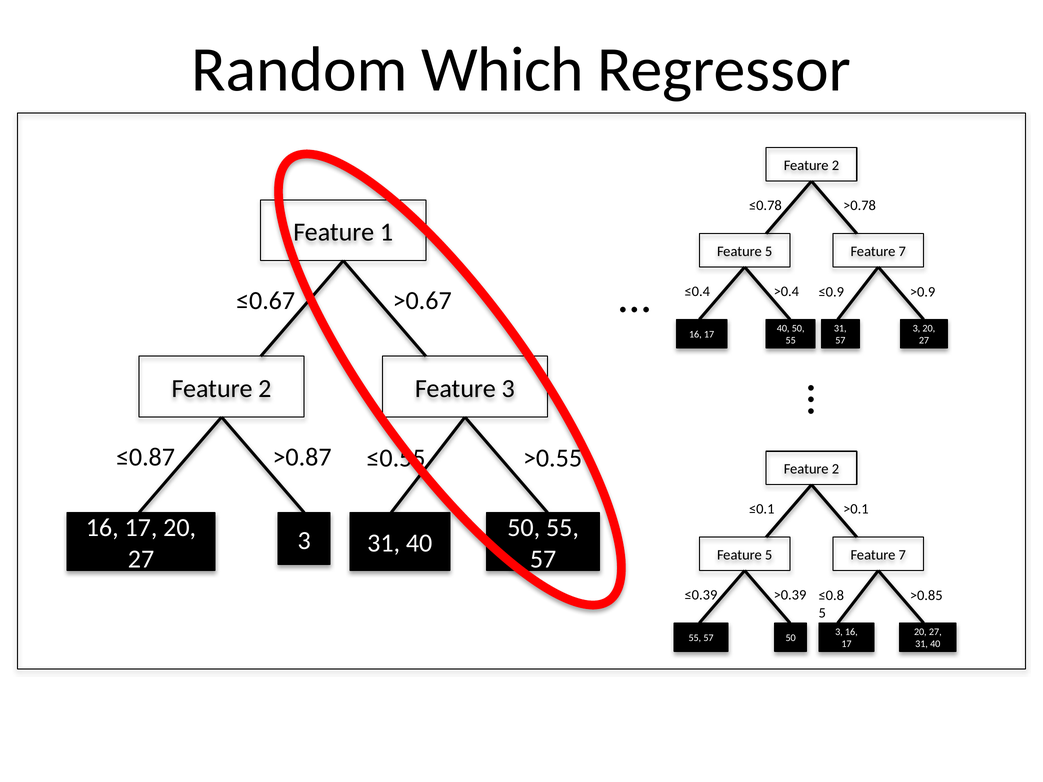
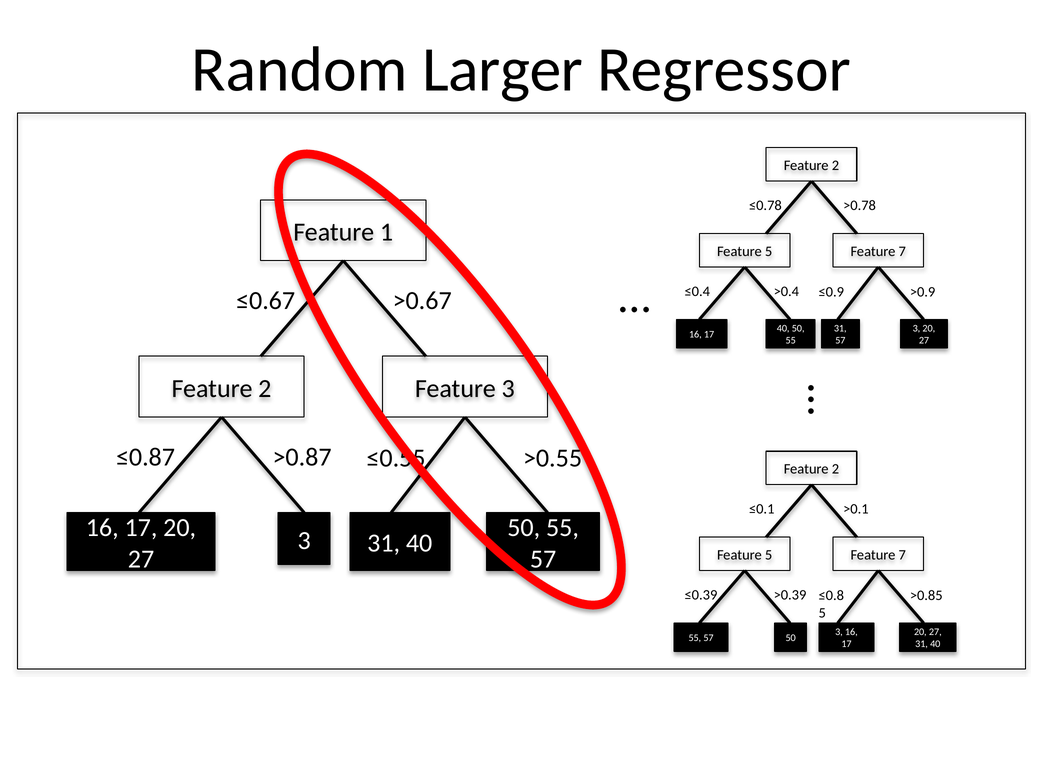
Which: Which -> Larger (503, 70)
